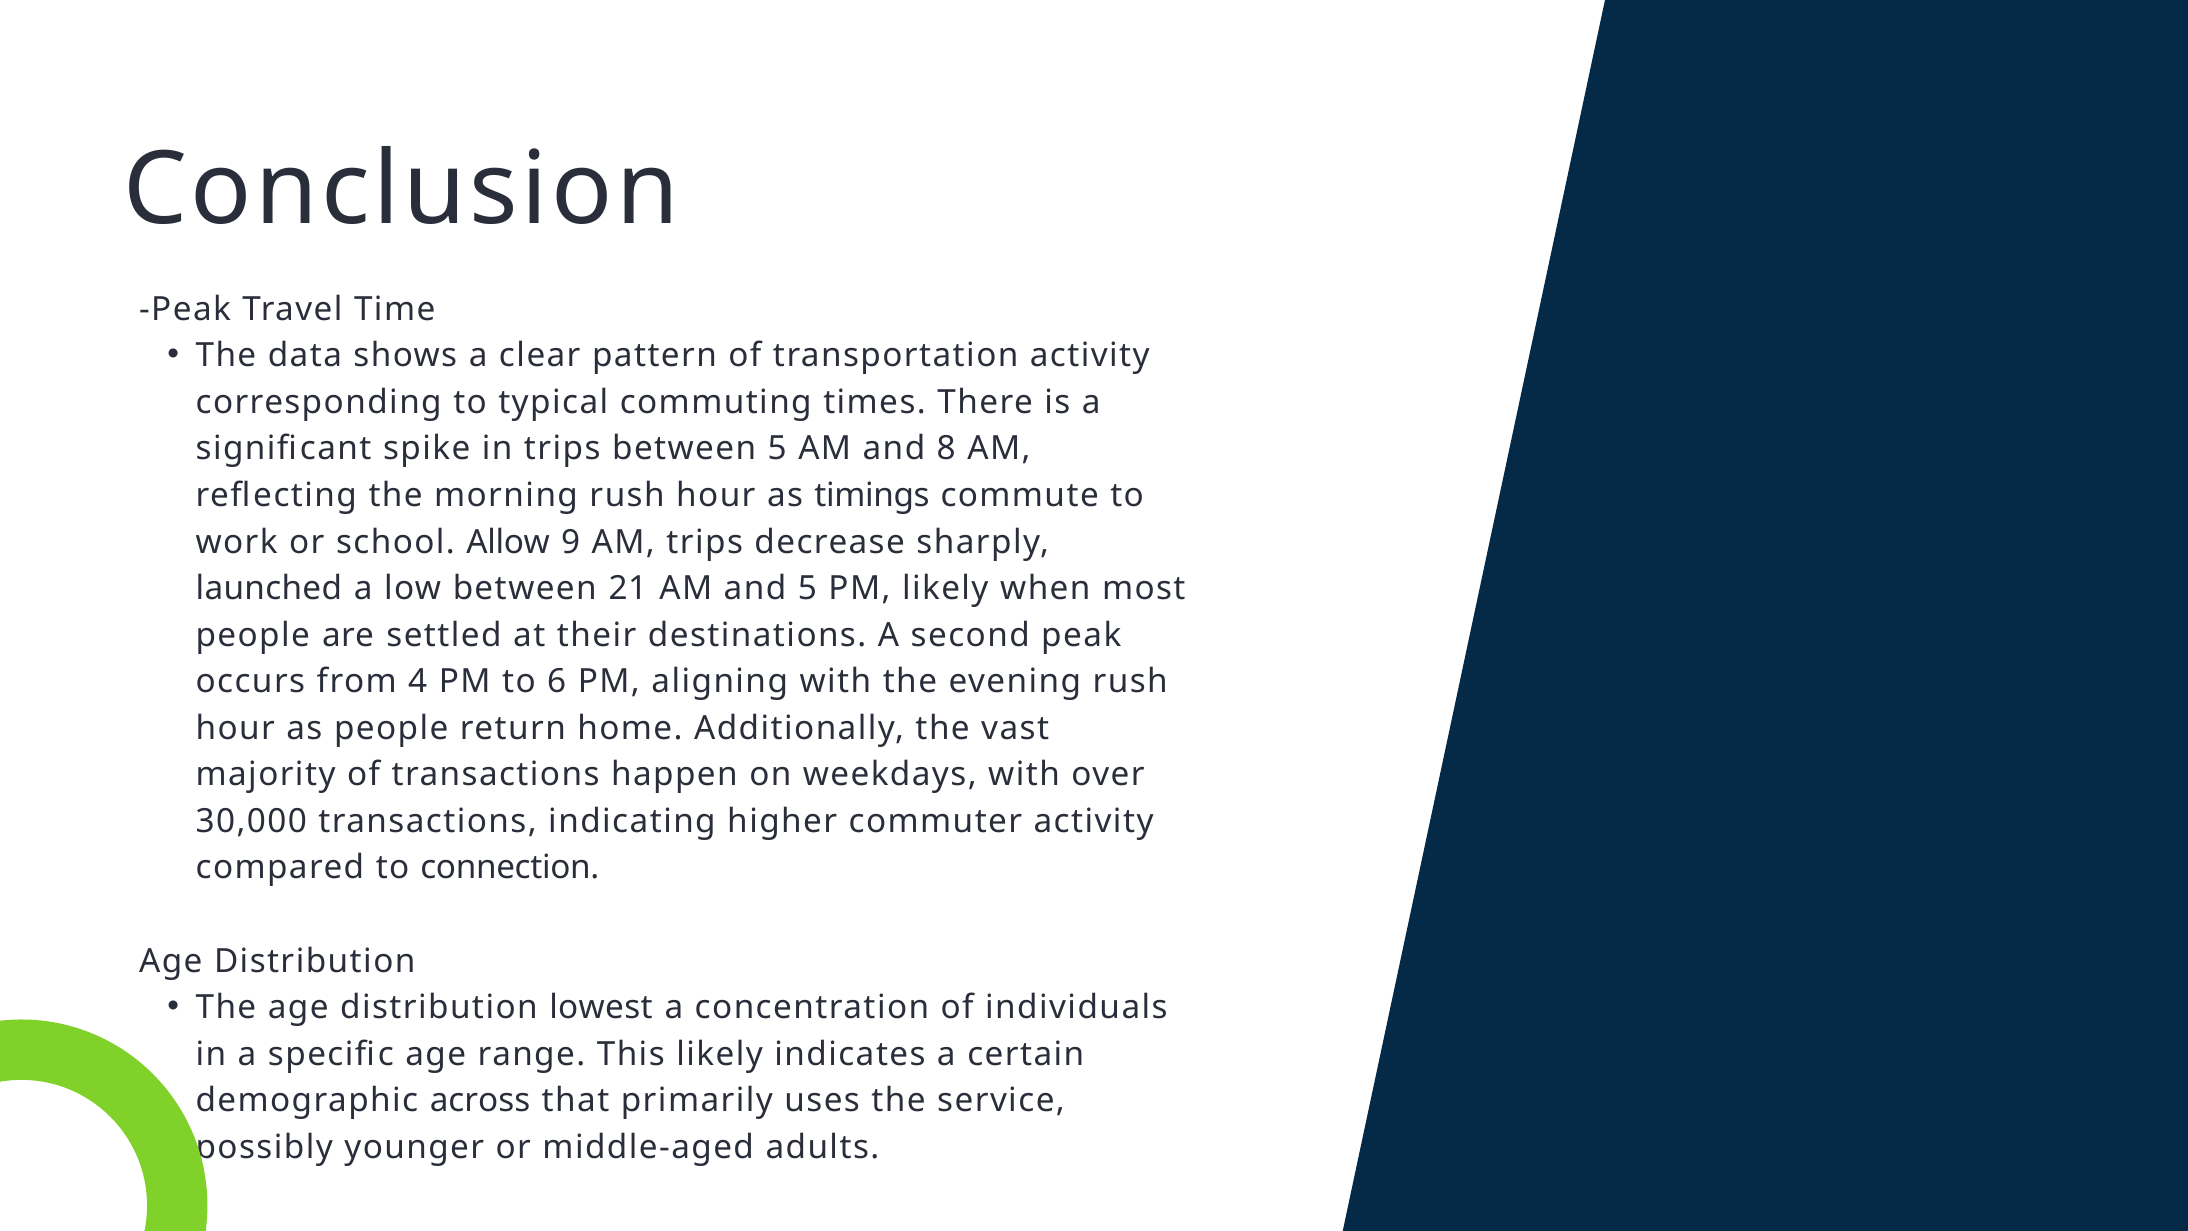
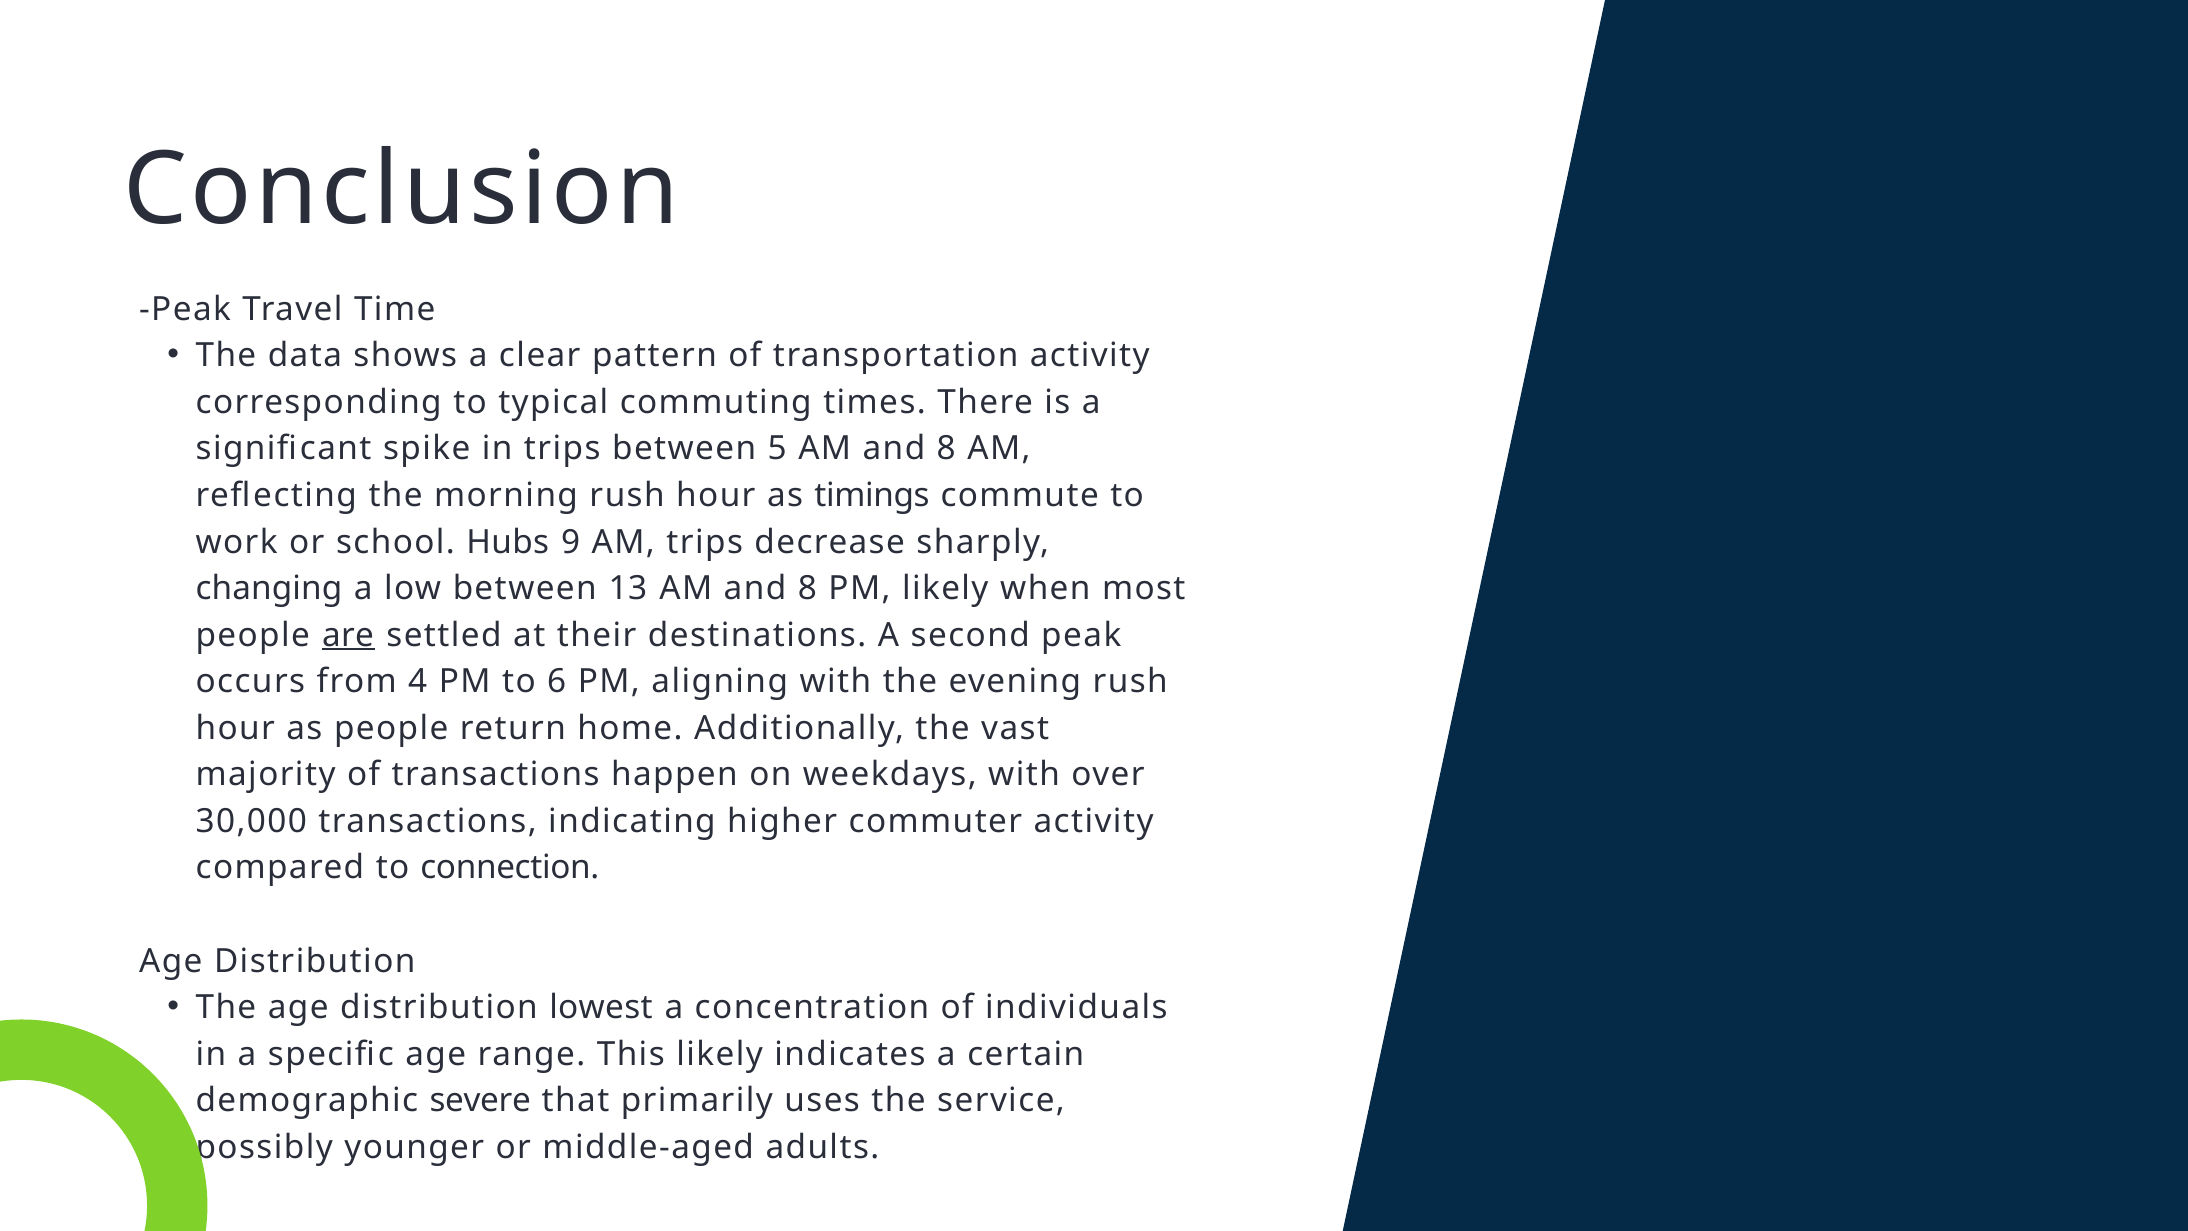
Allow: Allow -> Hubs (508, 542)
launched: launched -> changing (269, 588)
21: 21 -> 13 (628, 588)
5: 5 -> 8 (807, 588)
are underline: none -> present (348, 635)
across: across -> severe (480, 1101)
